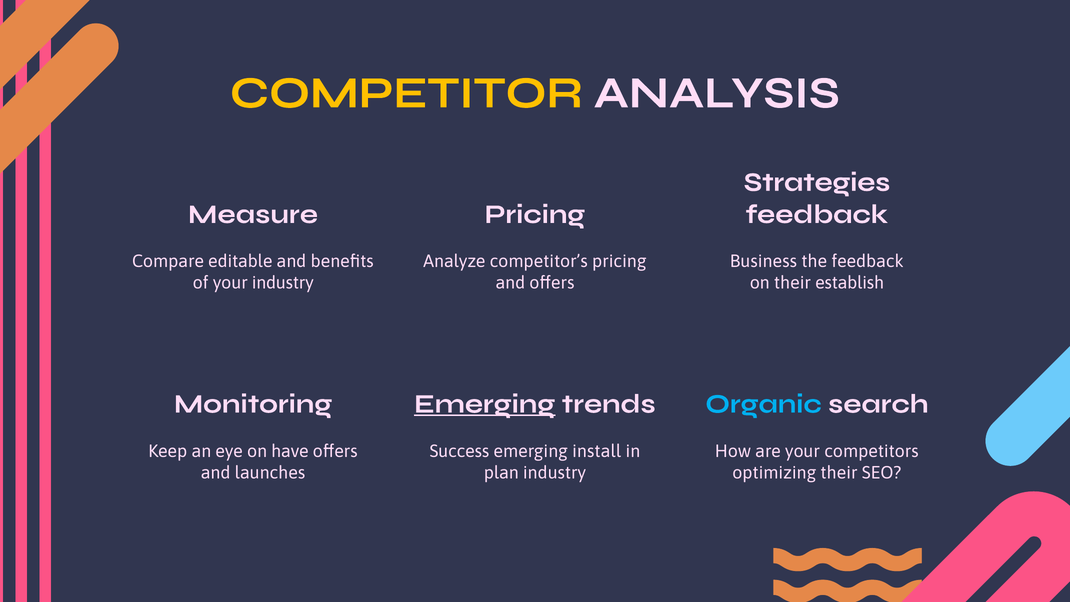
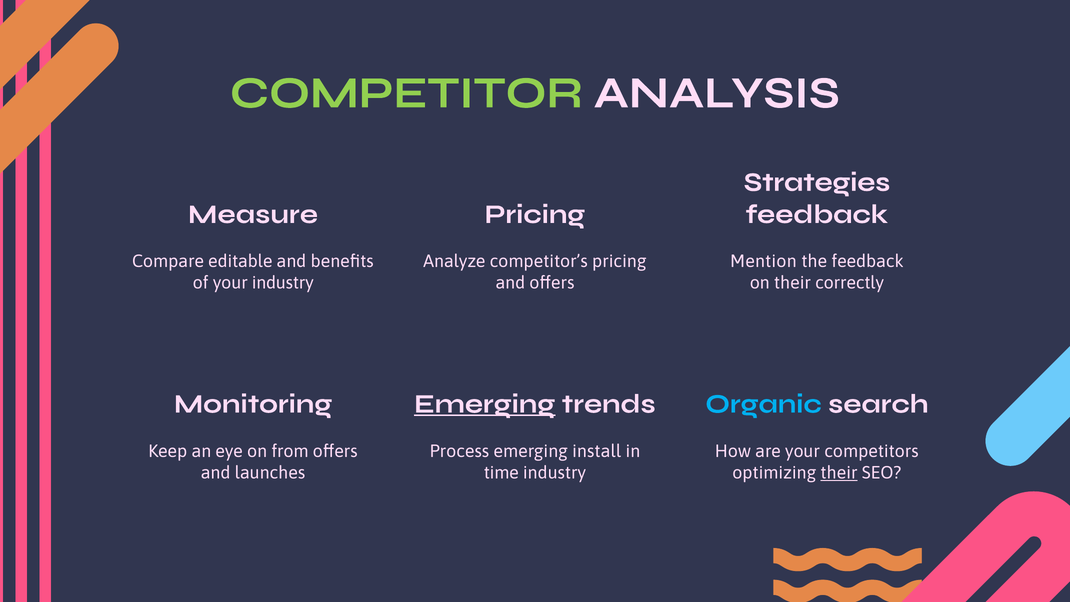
COMPETITOR colour: yellow -> light green (406, 93)
Business: Business -> Mention (763, 261)
establish: establish -> correctly (850, 283)
have: have -> from (290, 452)
Success: Success -> Process (459, 452)
plan: plan -> time (501, 473)
their underline: none -> present (839, 473)
